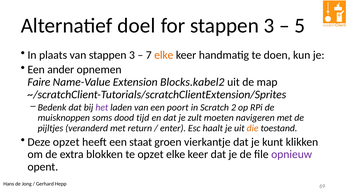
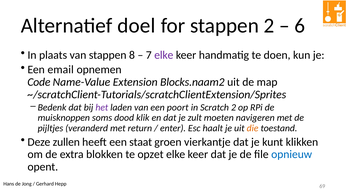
for stappen 3: 3 -> 2 (269, 25)
5: 5 -> 6 (300, 25)
van stappen 3: 3 -> 8 (132, 55)
elke colour: orange -> purple (164, 55)
ander: ander -> email (61, 69)
Faire: Faire -> Code (39, 82)
Blocks.kabel2: Blocks.kabel2 -> Blocks.naam2 (192, 82)
tijd: tijd -> klik (143, 118)
Deze opzet: opzet -> zullen (66, 142)
opnieuw colour: purple -> blue (292, 154)
